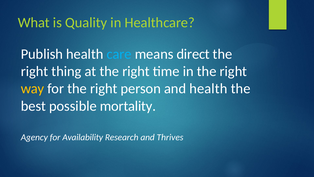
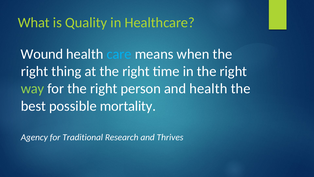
Publish: Publish -> Wound (42, 54)
direct: direct -> when (193, 54)
way colour: yellow -> light green (33, 89)
Availability: Availability -> Traditional (83, 137)
